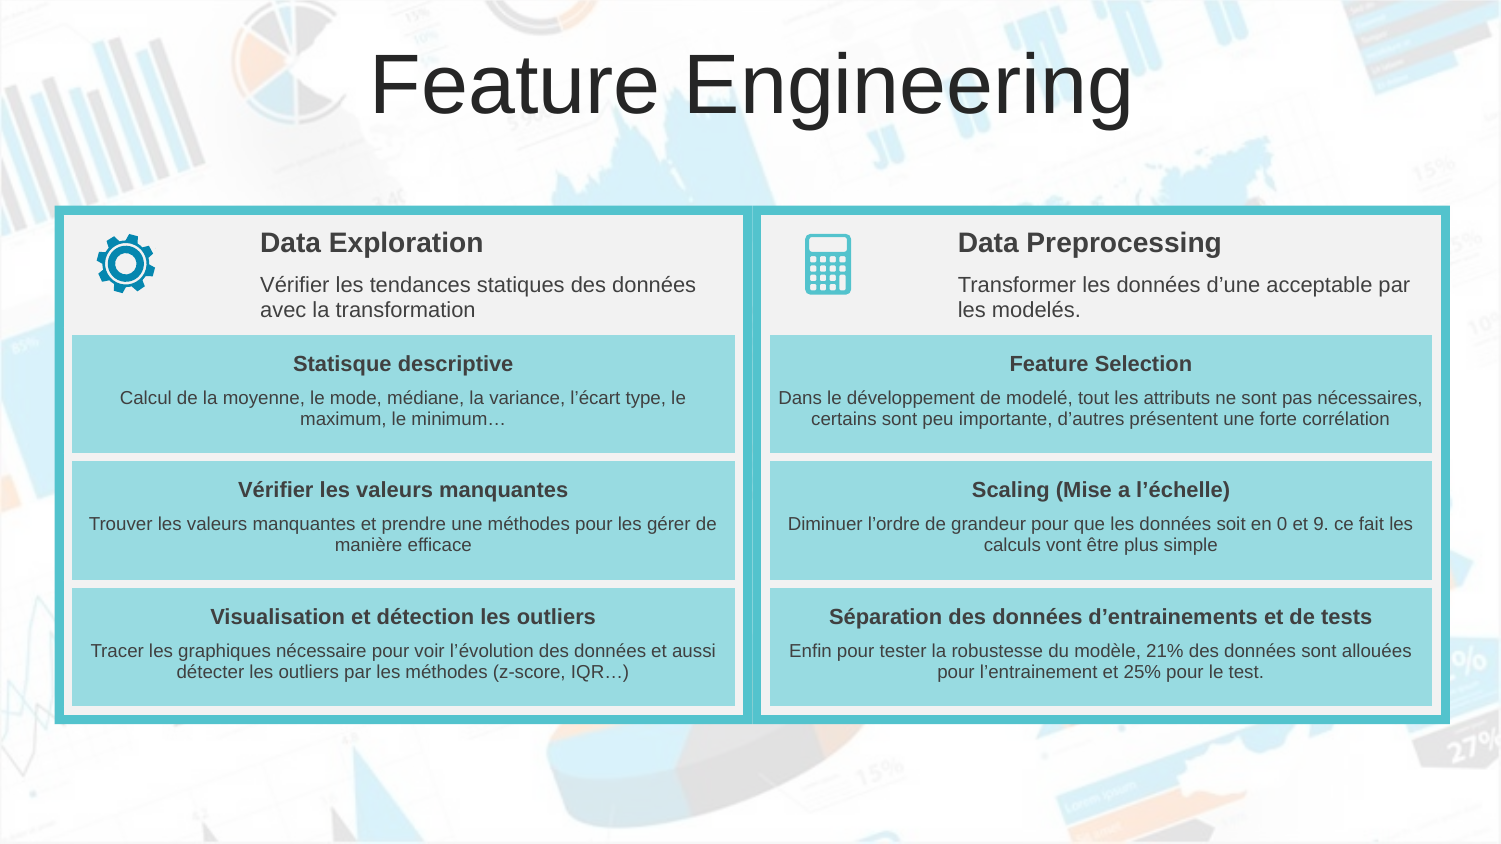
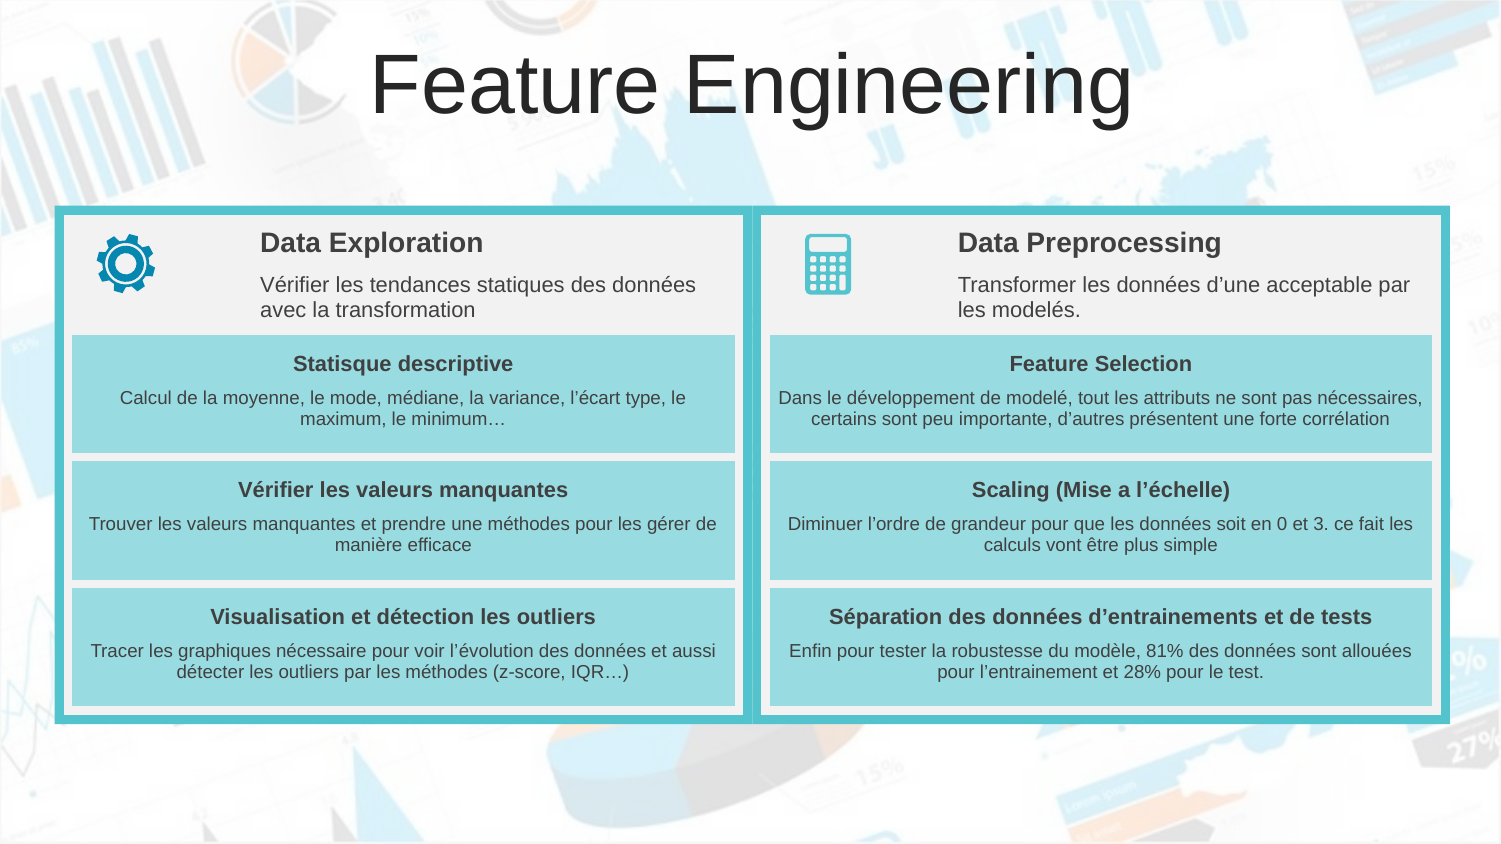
9: 9 -> 3 (1321, 525)
21%: 21% -> 81% (1165, 651)
25%: 25% -> 28% (1142, 672)
